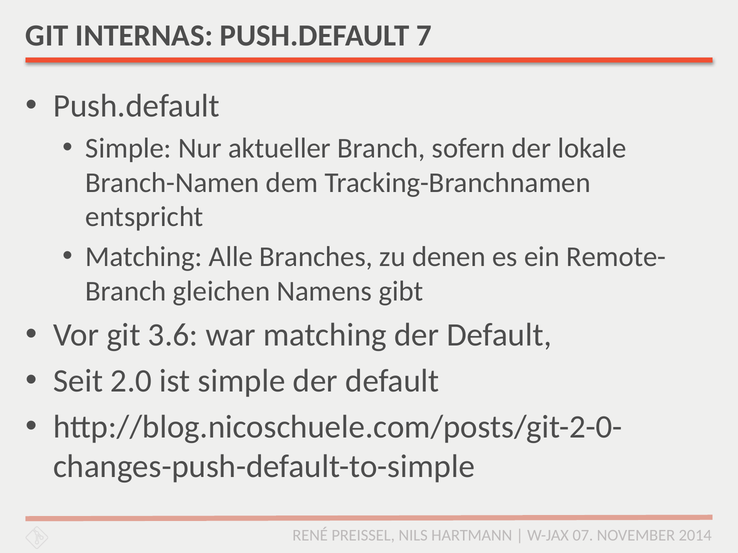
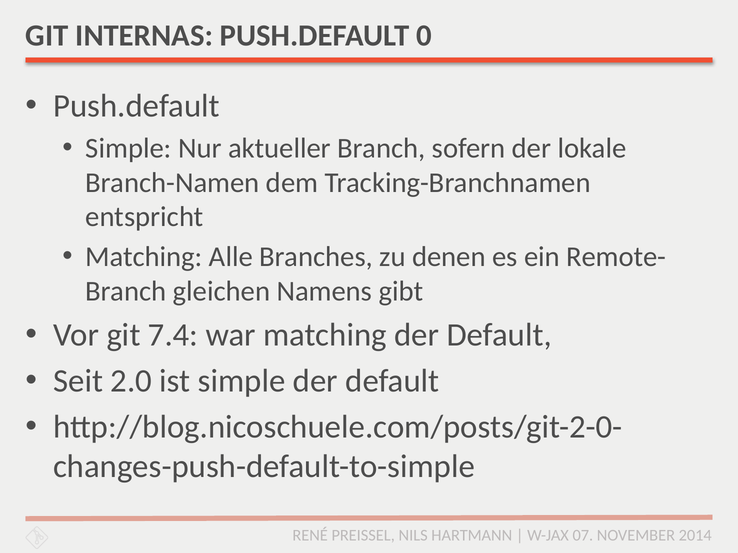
7: 7 -> 0 (424, 36)
3.6: 3.6 -> 7.4 (173, 335)
